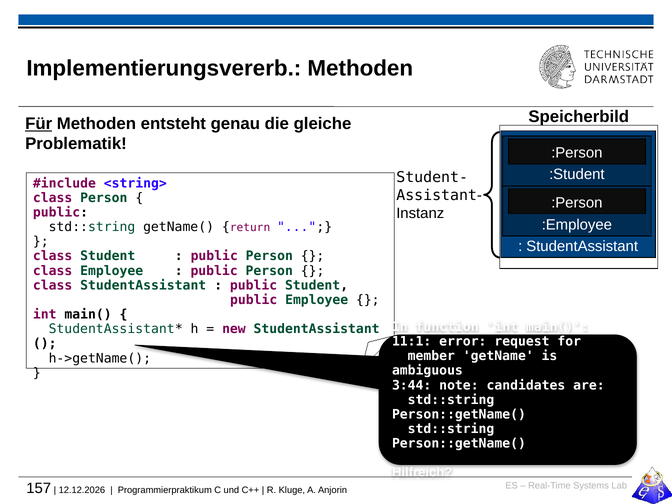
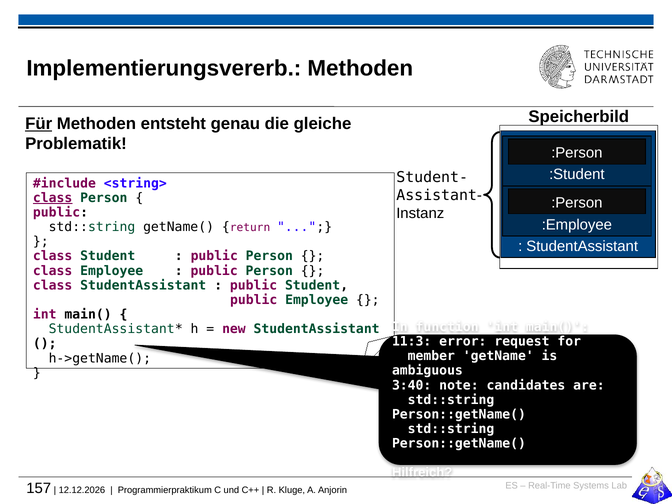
class underline: none -> present (53, 198)
11:1: 11:1 -> 11:3 (412, 341)
3:44: 3:44 -> 3:40 (412, 385)
